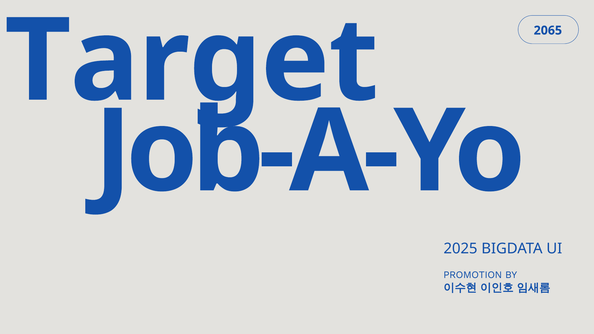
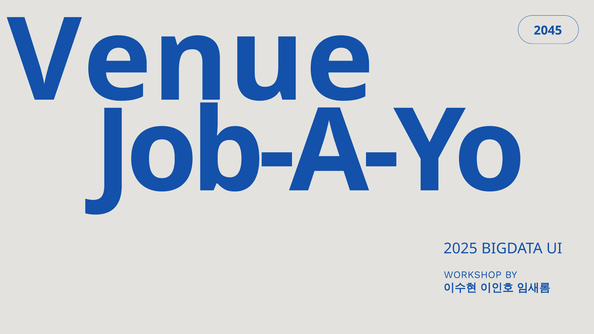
2065: 2065 -> 2045 (548, 30)
Target: Target -> Venue (191, 61)
PROMOTION: PROMOTION -> WORKSHOP (473, 275)
